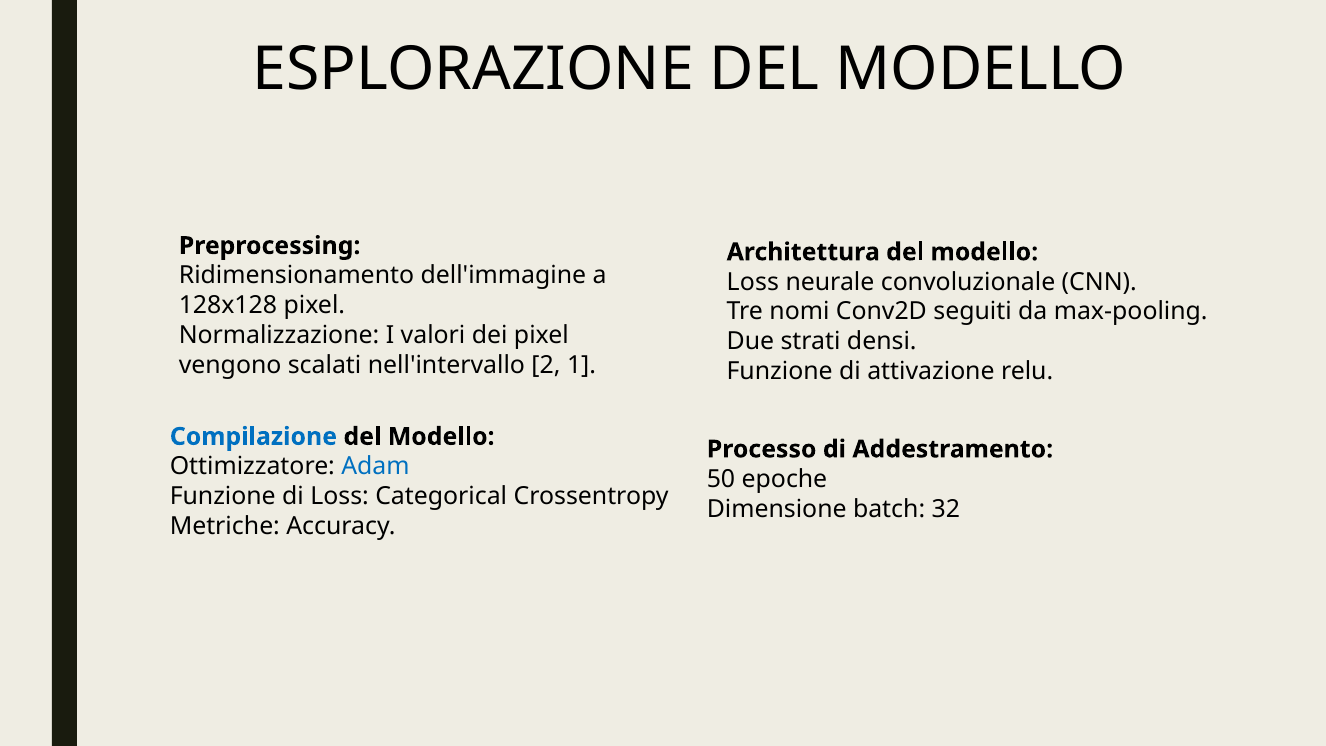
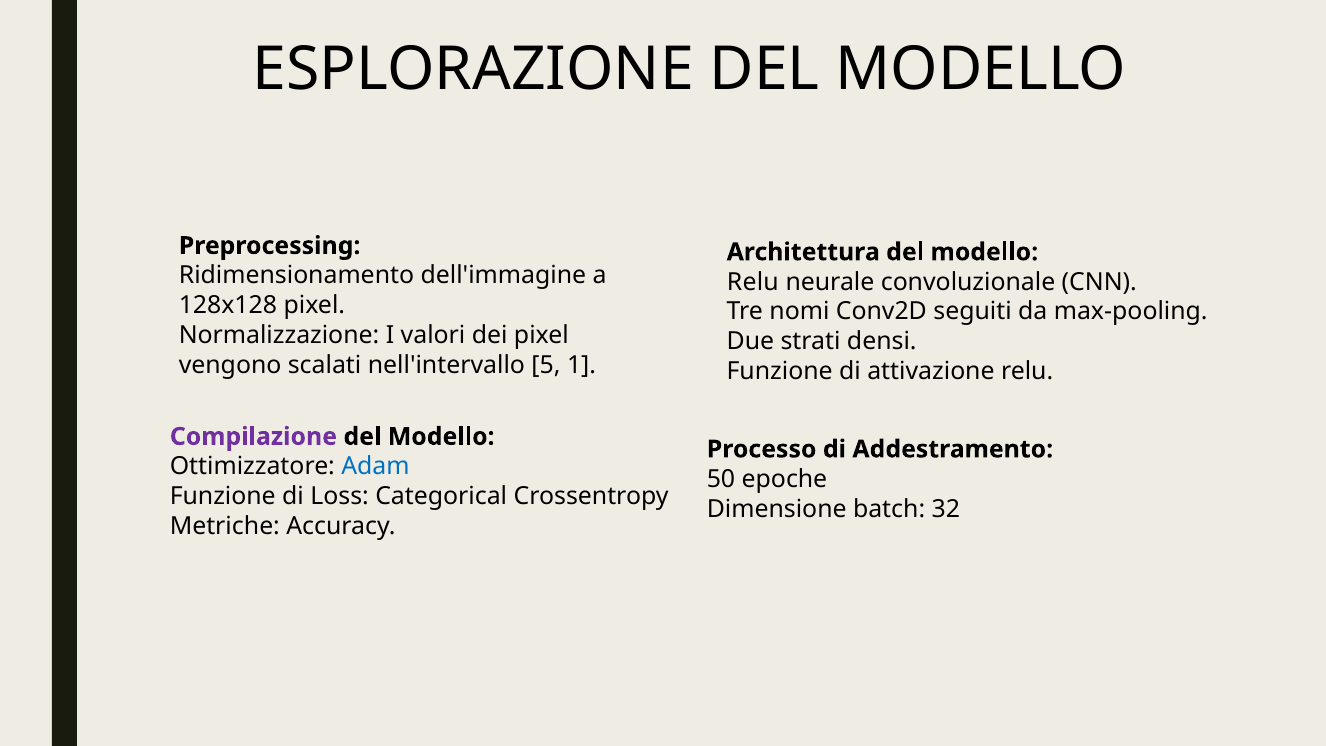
Loss: Loss -> Relu (753, 282)
2: 2 -> 5 (546, 365)
Compilazione colour: blue -> purple (253, 437)
